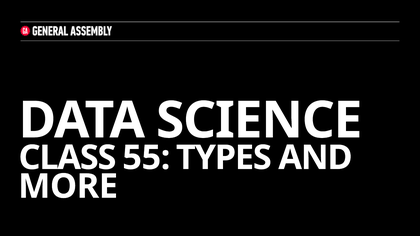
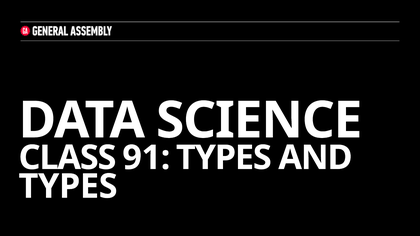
55: 55 -> 91 (146, 158)
MORE: MORE -> TYPES (68, 186)
